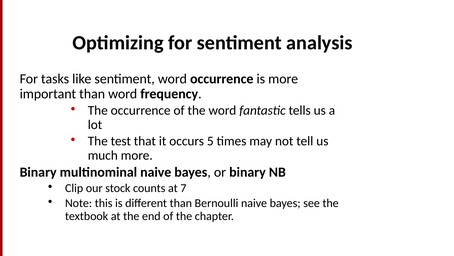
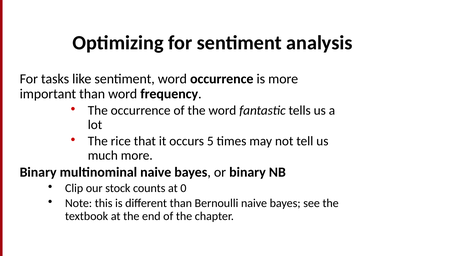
test: test -> rice (121, 141)
7: 7 -> 0 (183, 188)
